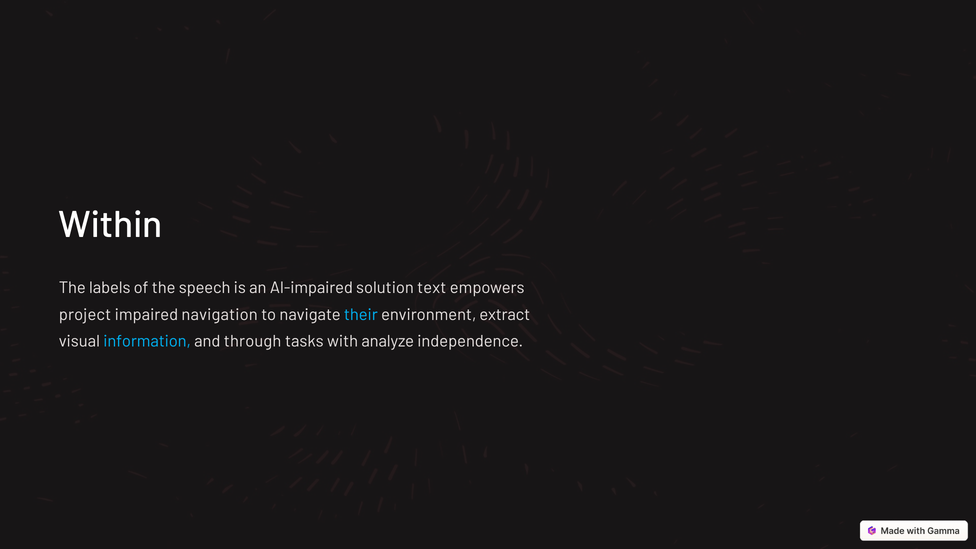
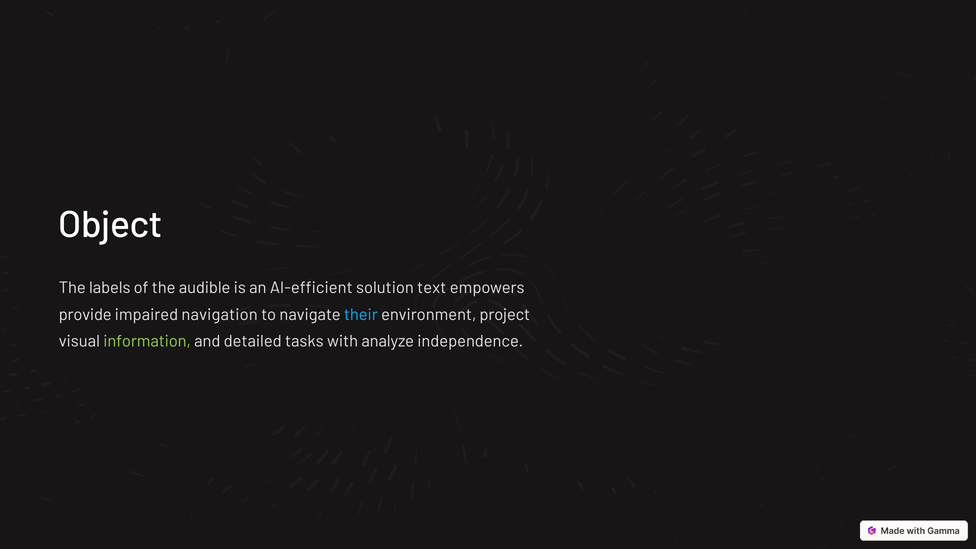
Within: Within -> Object (110, 225)
speech: speech -> audible (205, 288)
AI-impaired: AI-impaired -> AI-efficient (311, 288)
project: project -> provide (85, 315)
extract: extract -> project (505, 315)
information colour: light blue -> light green (147, 341)
through: through -> detailed (253, 341)
